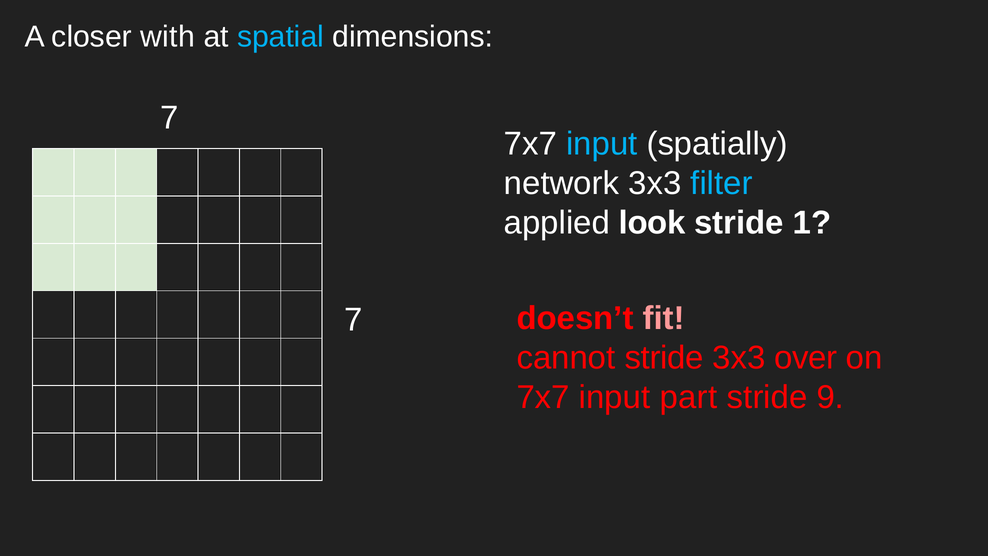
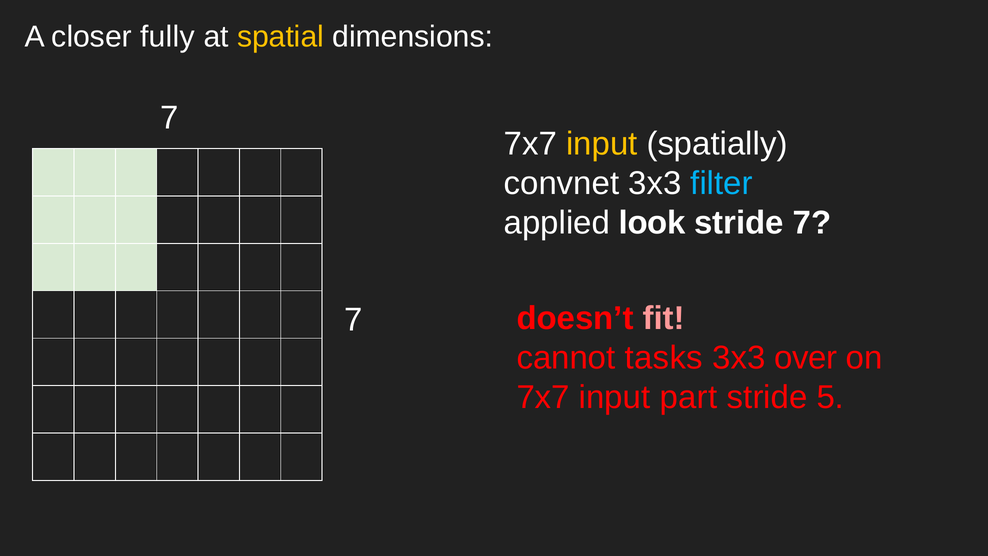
with: with -> fully (168, 37)
spatial colour: light blue -> yellow (281, 37)
input colour: light blue -> yellow (602, 144)
network: network -> convnet (562, 183)
stride 1: 1 -> 7 (812, 223)
cannot stride: stride -> tasks (664, 358)
9: 9 -> 5 (830, 397)
